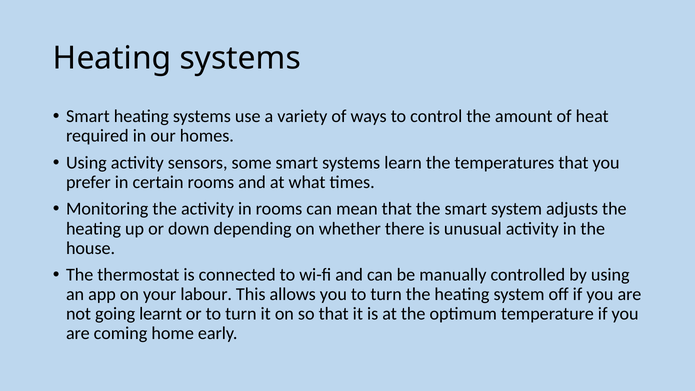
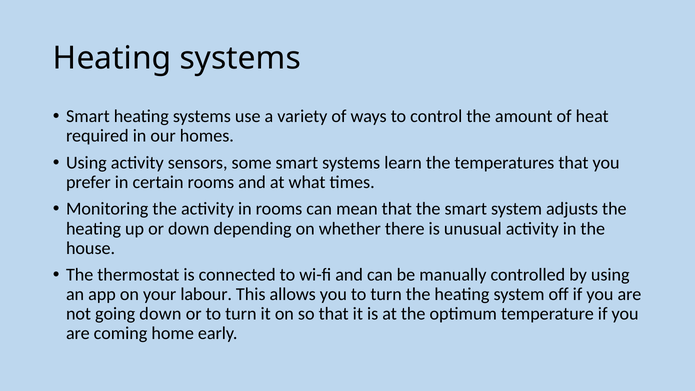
going learnt: learnt -> down (160, 314)
